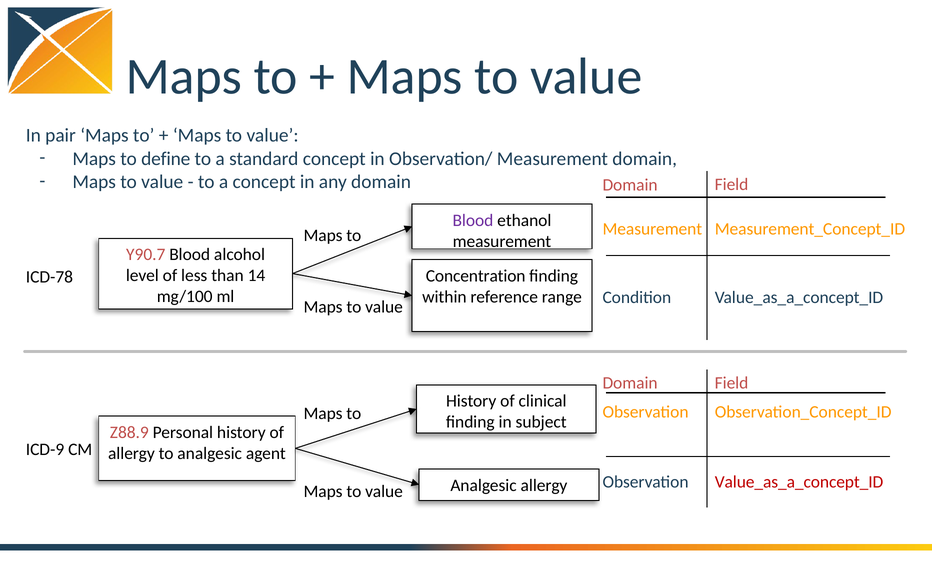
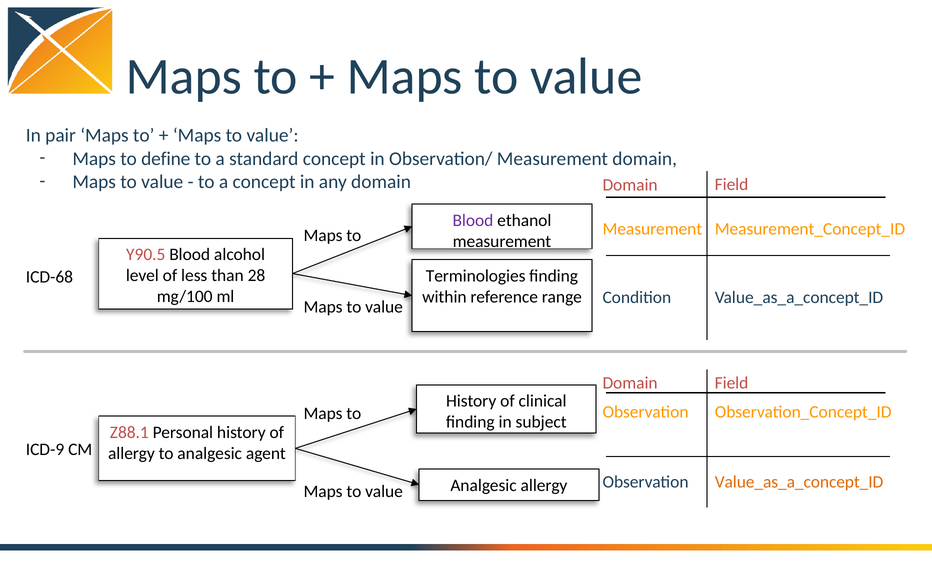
Y90.7: Y90.7 -> Y90.5 (146, 254)
14: 14 -> 28 (256, 275)
Concentration: Concentration -> Terminologies (476, 276)
ICD-78: ICD-78 -> ICD-68 (49, 277)
Z88.9: Z88.9 -> Z88.1 (129, 432)
Value_as_a_concept_ID colour: red -> orange (799, 482)
